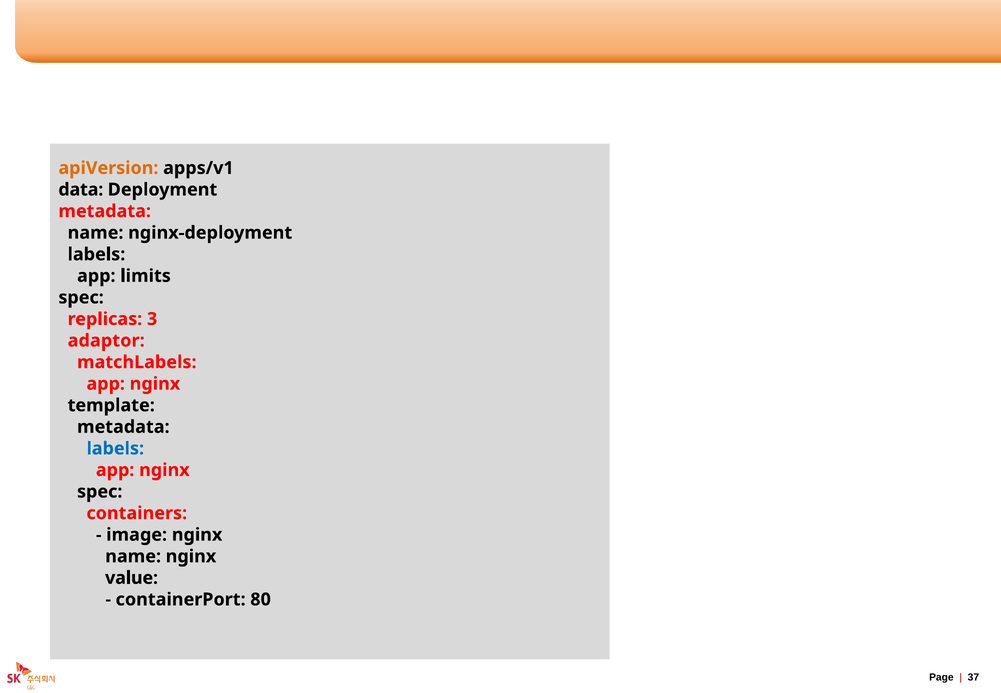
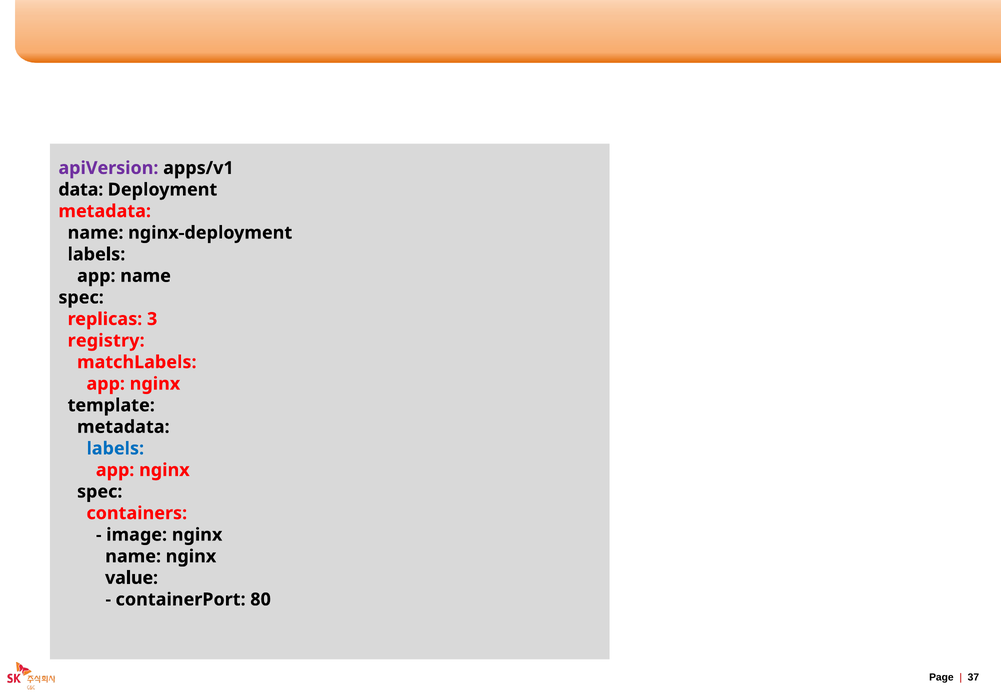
apiVersion colour: orange -> purple (108, 168)
app limits: limits -> name (146, 276)
adaptor: adaptor -> registry (106, 341)
